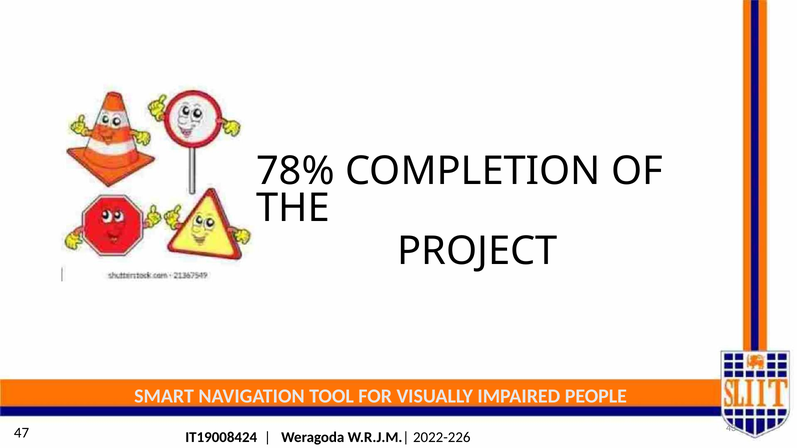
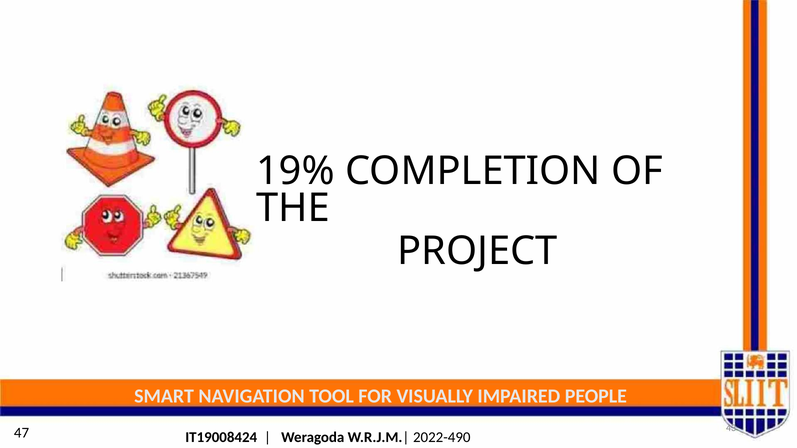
78%: 78% -> 19% (295, 171)
2022-226: 2022-226 -> 2022-490 (442, 437)
